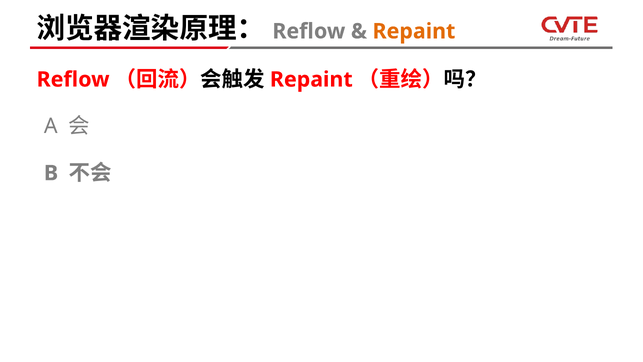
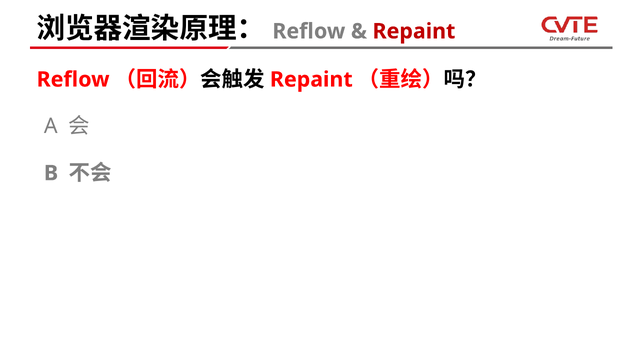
Repaint colour: orange -> red (414, 31)
